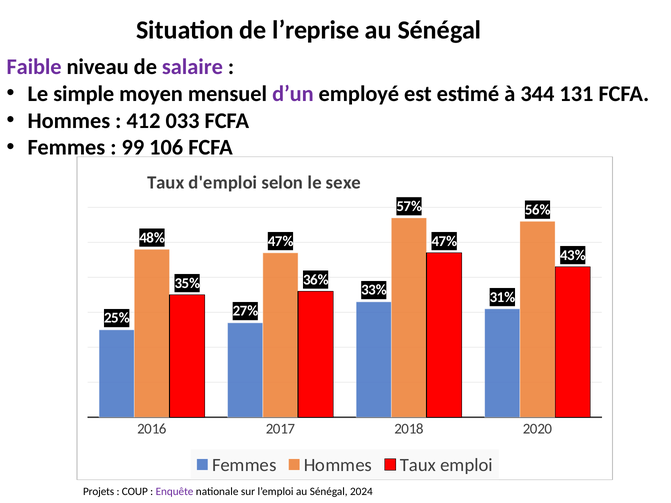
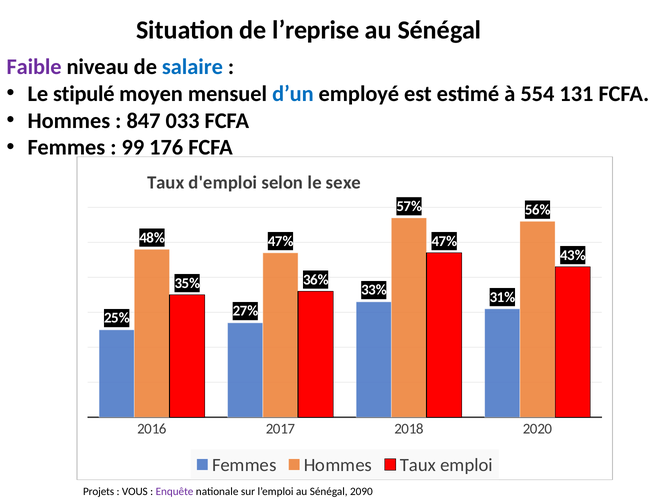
salaire colour: purple -> blue (192, 67)
simple: simple -> stipulé (84, 94)
d’un colour: purple -> blue (293, 94)
344: 344 -> 554 (537, 94)
412: 412 -> 847 (143, 121)
106: 106 -> 176 (166, 148)
COUP: COUP -> VOUS (135, 492)
2024: 2024 -> 2090 (361, 492)
